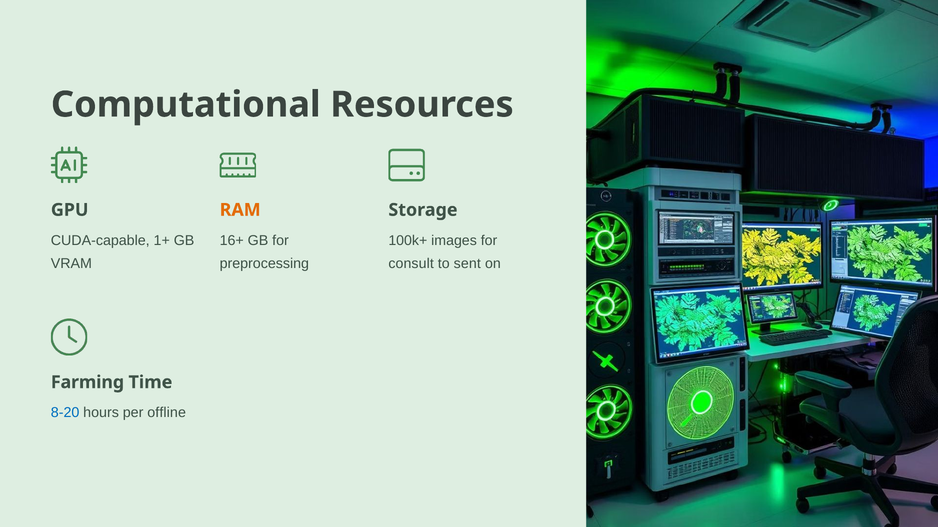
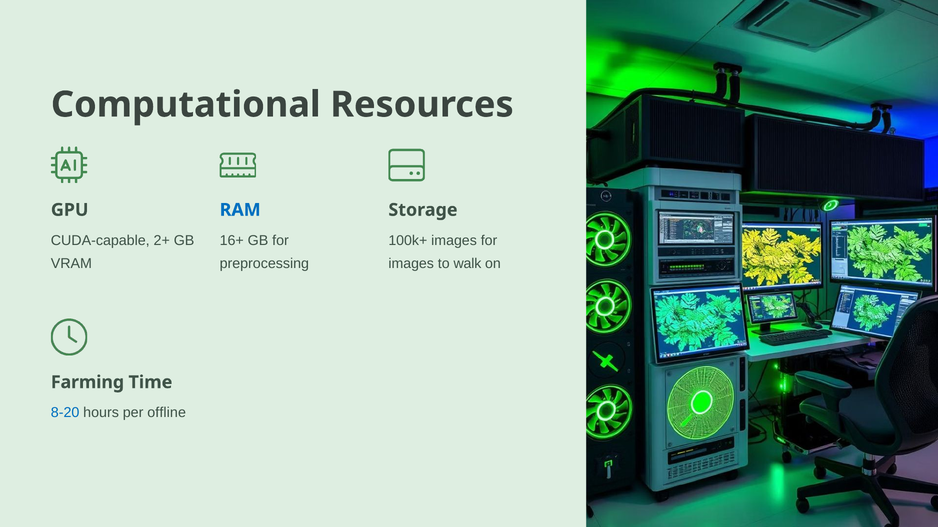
RAM colour: orange -> blue (240, 210)
1+: 1+ -> 2+ (162, 241)
consult: consult -> images (411, 264)
sent: sent -> walk (467, 264)
